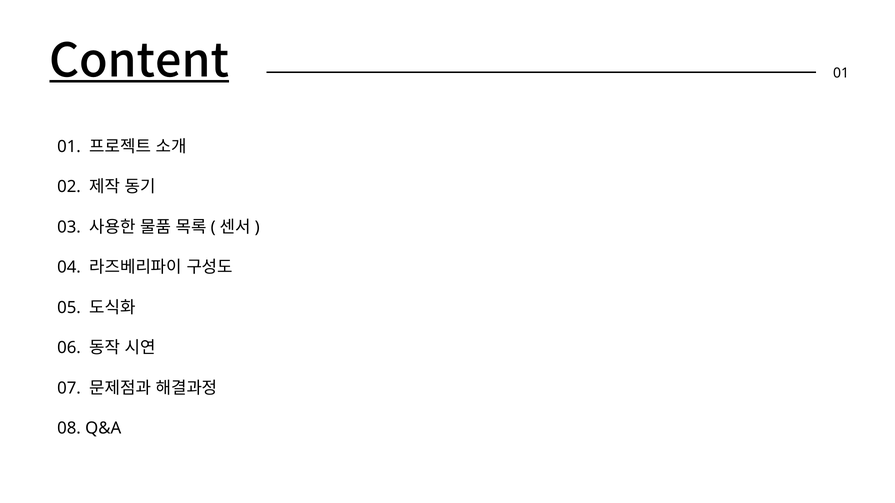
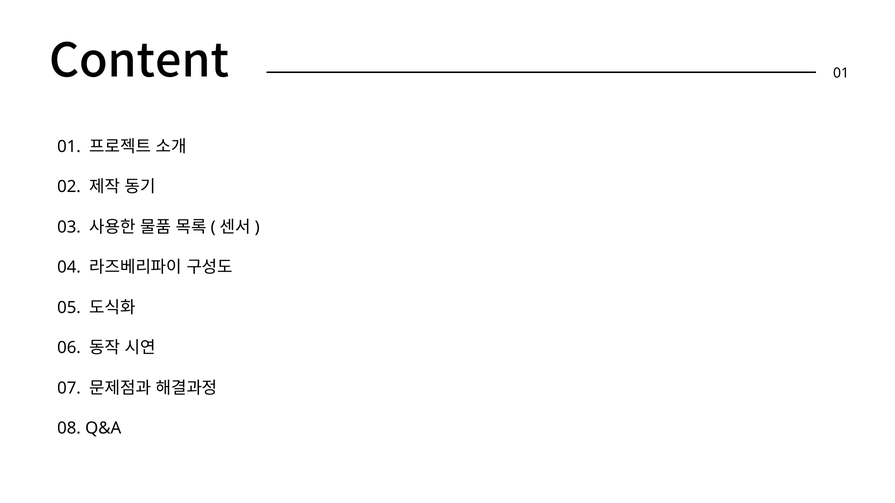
Content underline: present -> none (139, 61)
